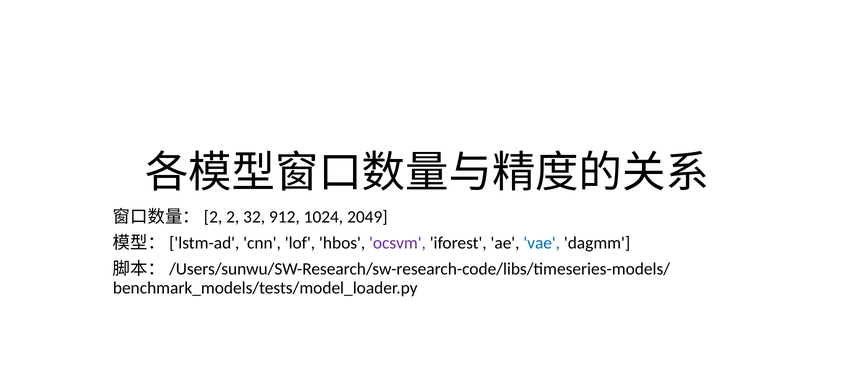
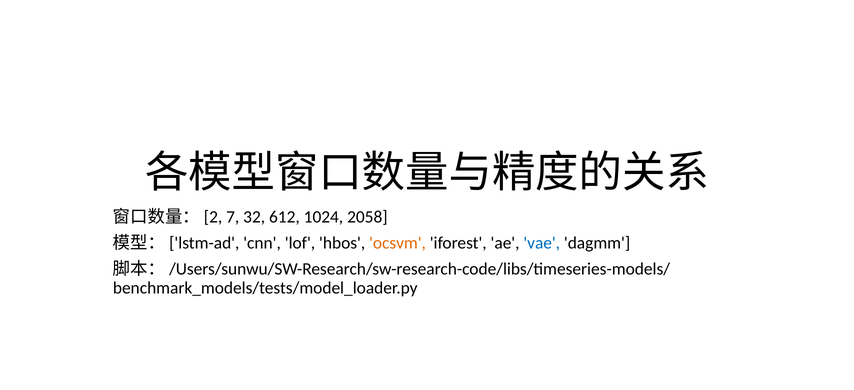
2: 2 -> 7 (233, 217)
912: 912 -> 612 (284, 217)
2049: 2049 -> 2058 (367, 217)
ocsvm colour: purple -> orange (398, 243)
